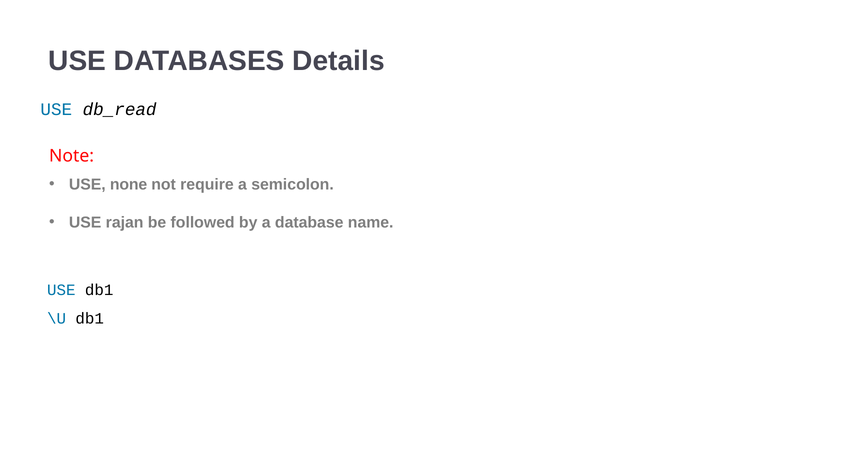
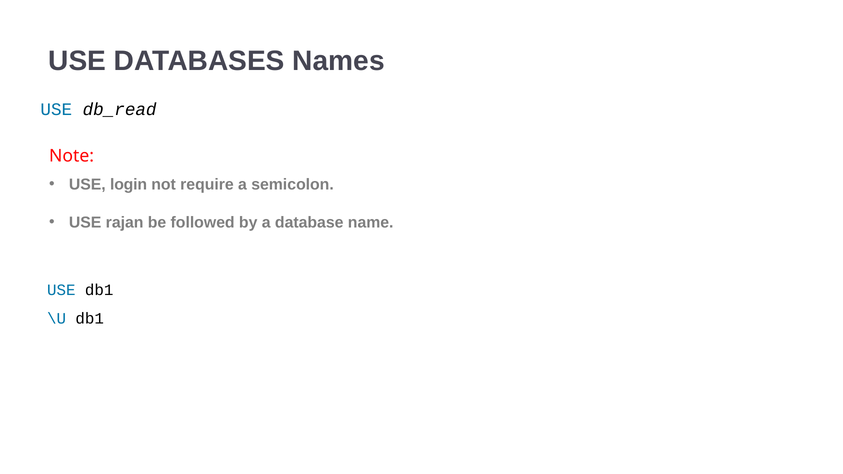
Details: Details -> Names (339, 61)
none: none -> login (129, 184)
